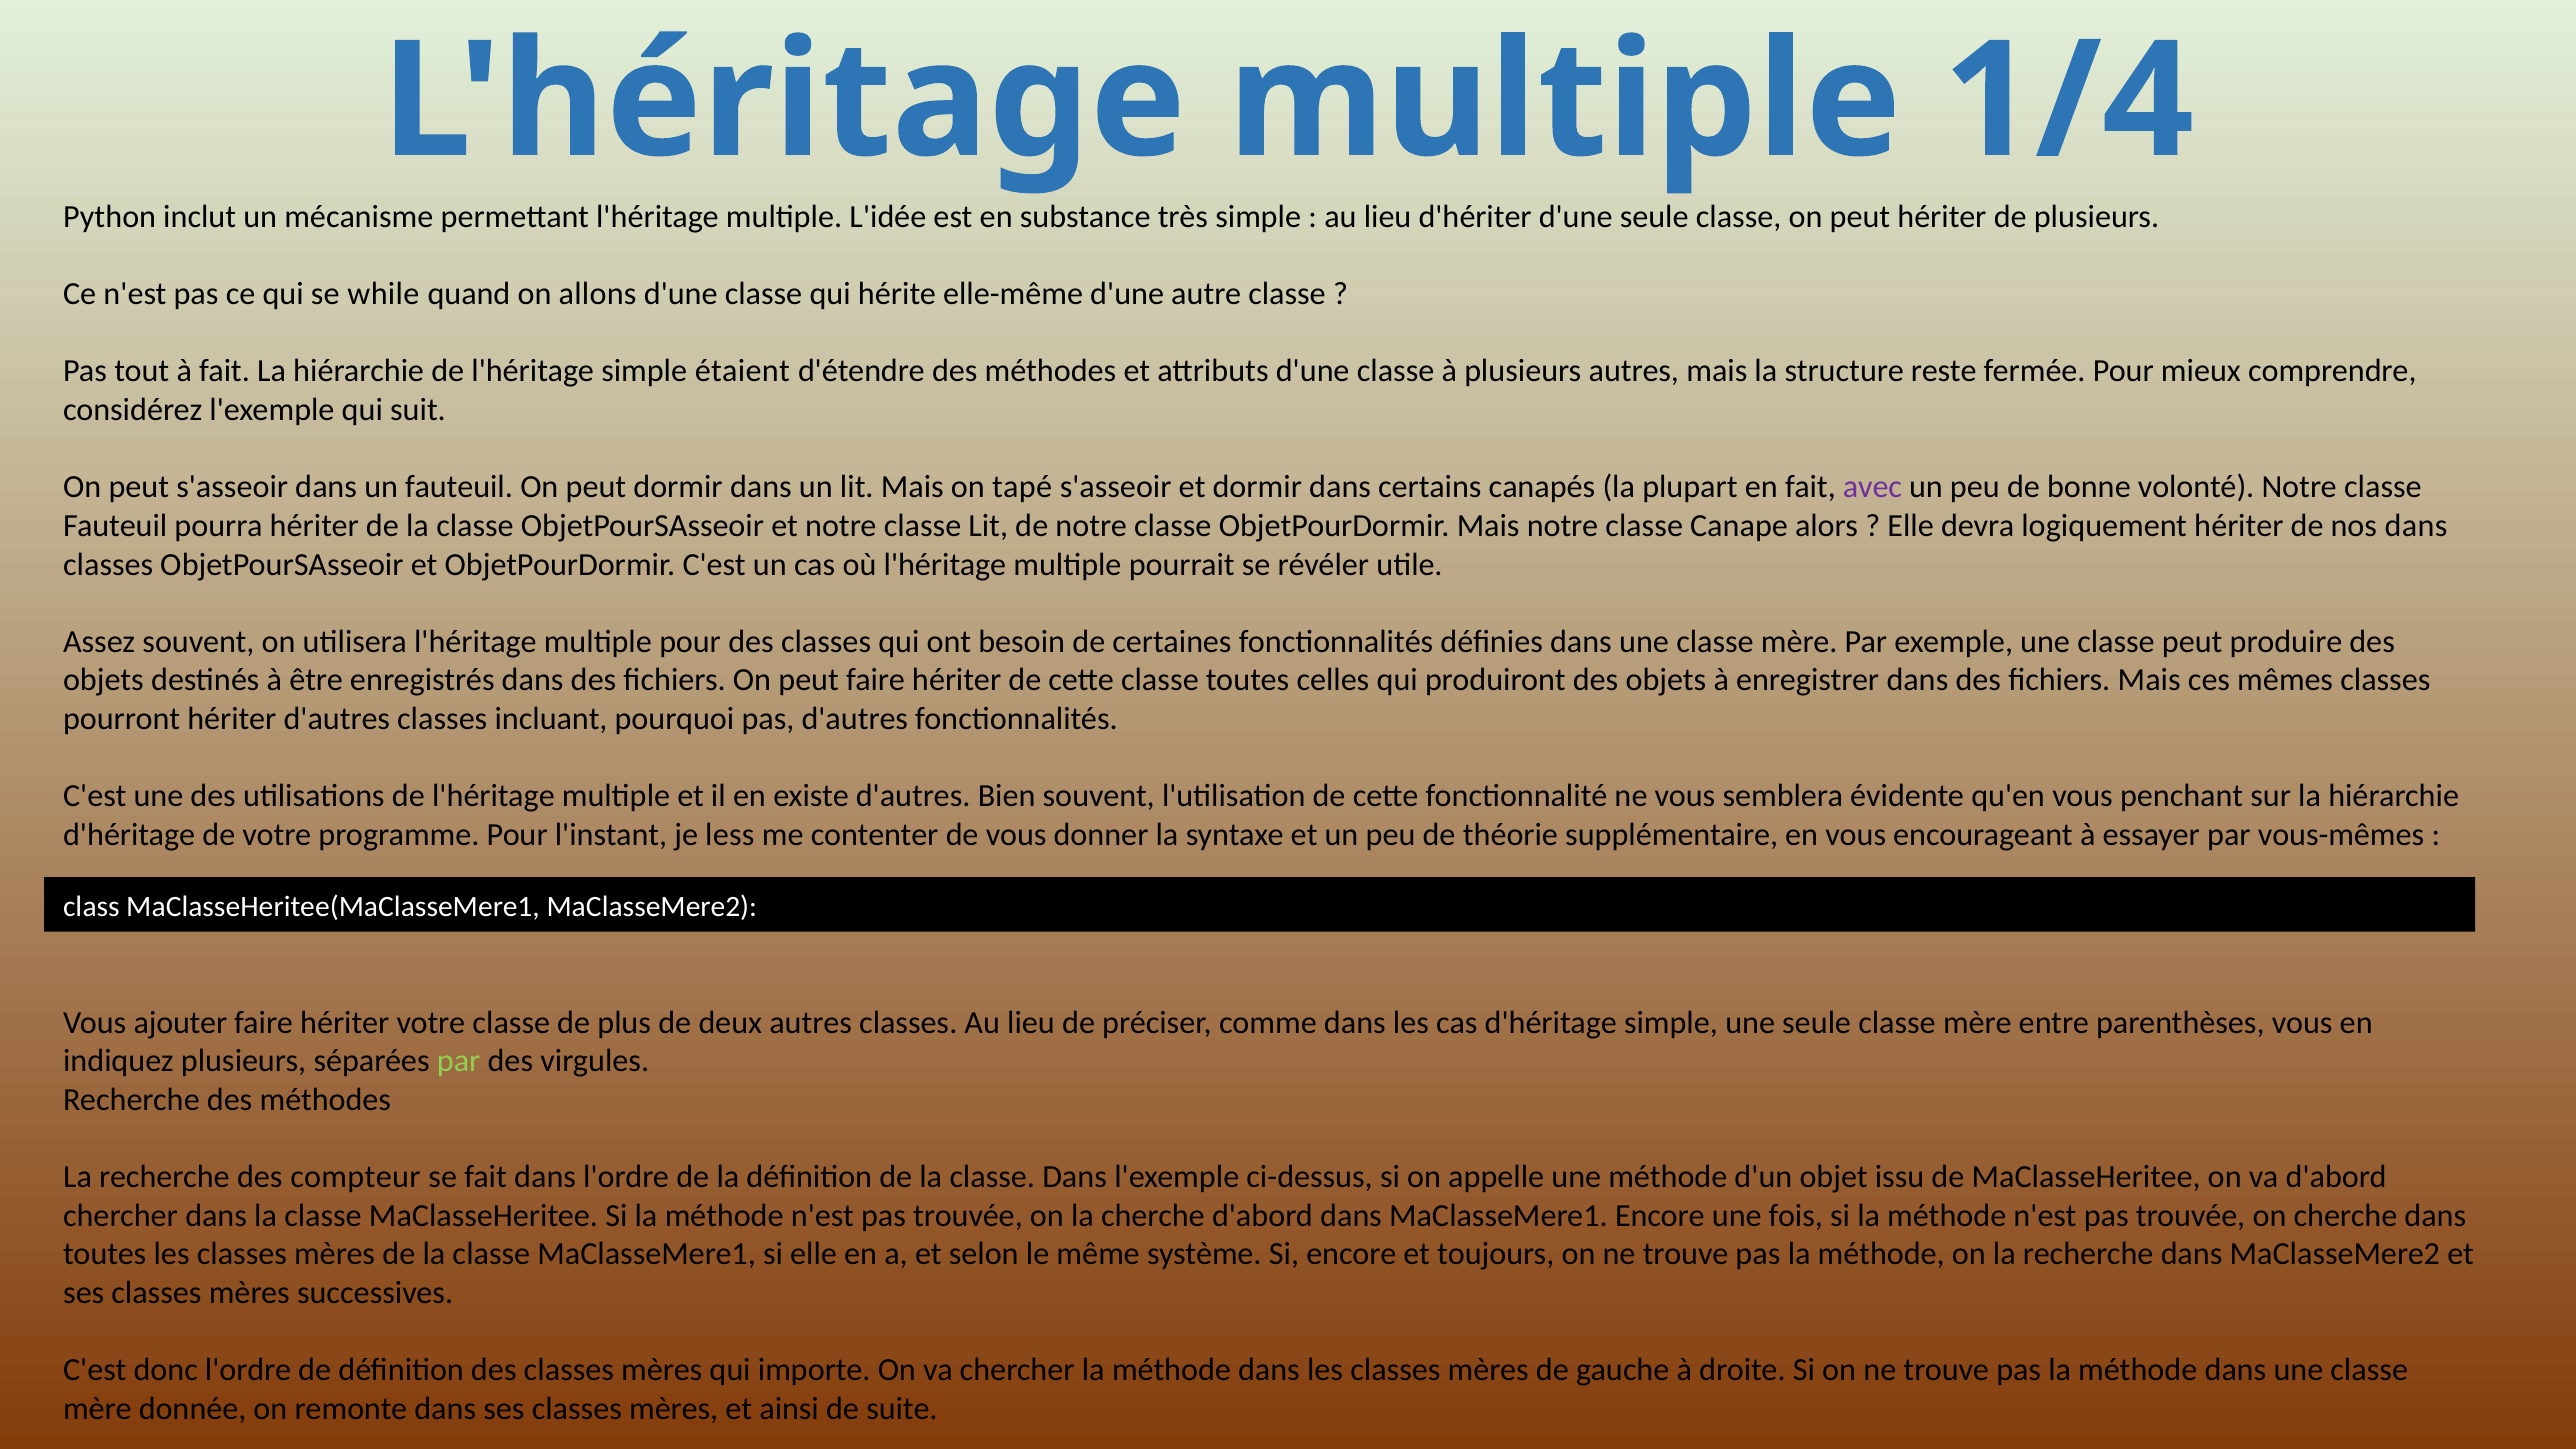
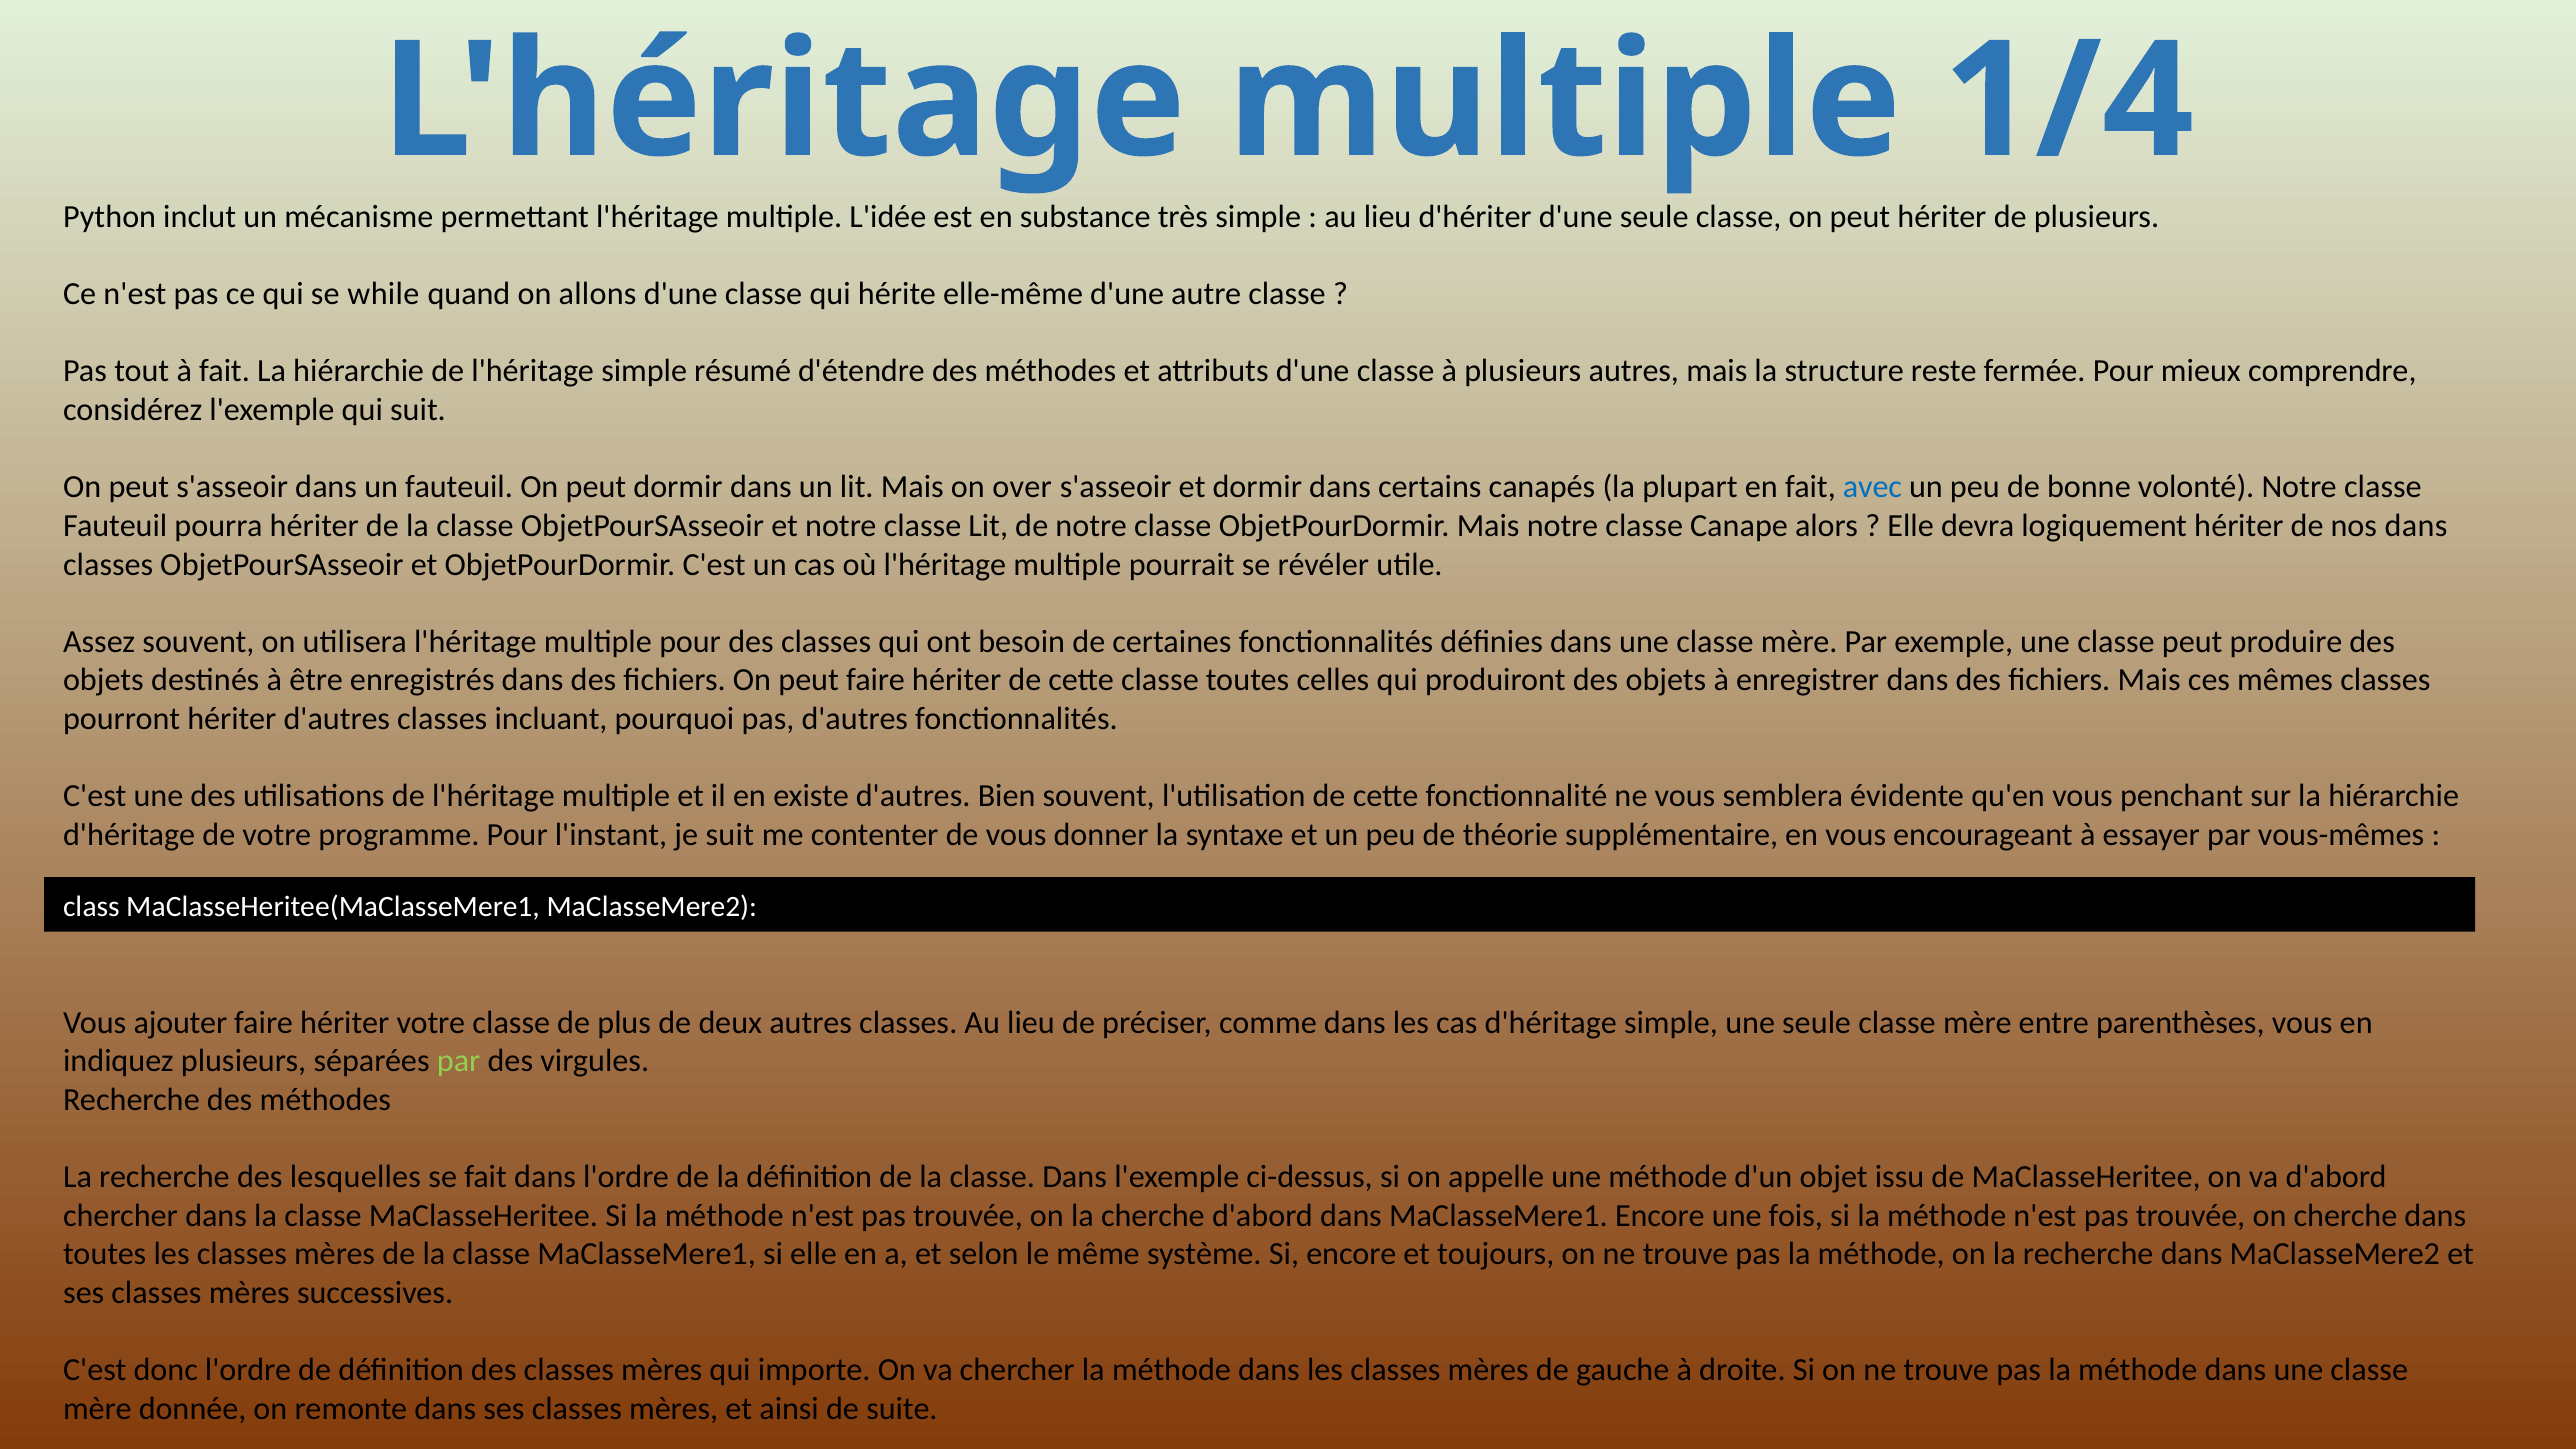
étaient: étaient -> résumé (743, 371)
tapé: tapé -> over (1022, 487)
avec colour: purple -> blue (1872, 487)
je less: less -> suit (730, 835)
compteur: compteur -> lesquelles (355, 1177)
